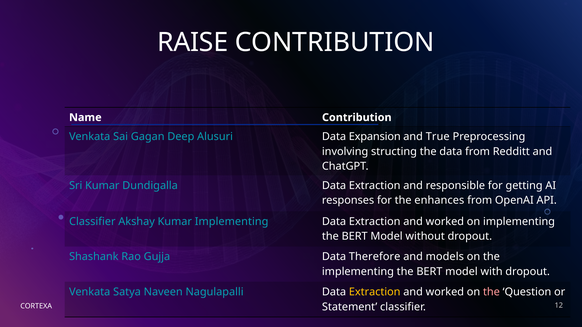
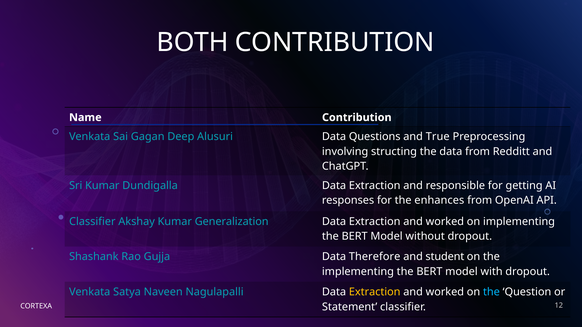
RAISE: RAISE -> BOTH (193, 42)
Expansion: Expansion -> Questions (375, 137)
Kumar Implementing: Implementing -> Generalization (232, 222)
models: models -> student (445, 257)
the colour: pink -> light blue (491, 292)
